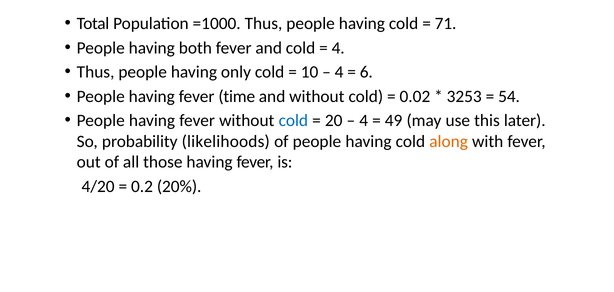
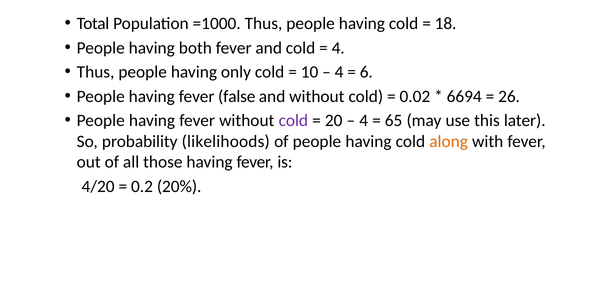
71: 71 -> 18 (446, 24)
time: time -> false (237, 96)
3253: 3253 -> 6694 (464, 96)
54: 54 -> 26 (509, 96)
cold colour: blue -> purple (293, 121)
49: 49 -> 65 (394, 121)
